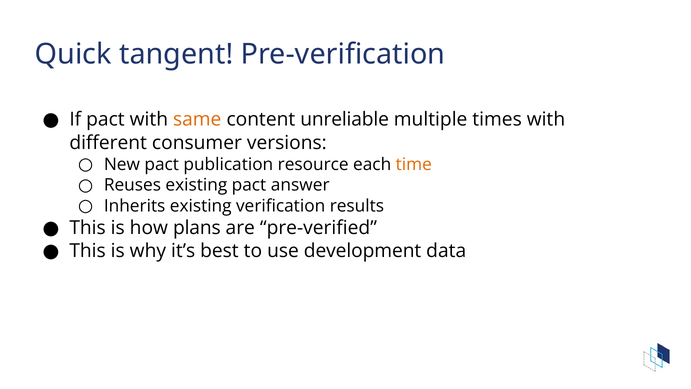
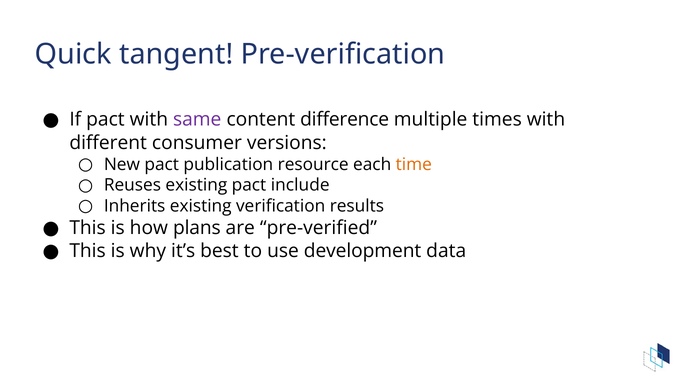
same colour: orange -> purple (197, 120)
unreliable: unreliable -> difference (345, 120)
answer: answer -> include (300, 185)
